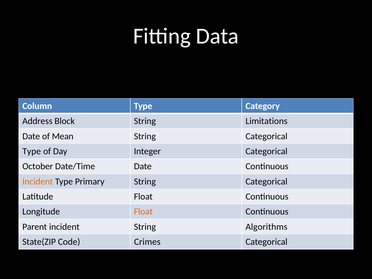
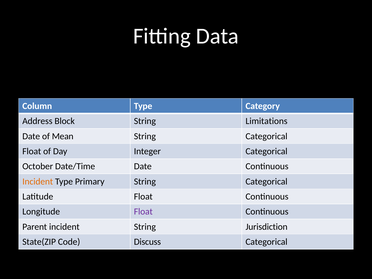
Type: Type -> Float (32, 151)
Float colour: orange -> purple (143, 212)
Algorithms: Algorithms -> Jurisdiction (267, 227)
Crimes: Crimes -> Discuss (147, 242)
